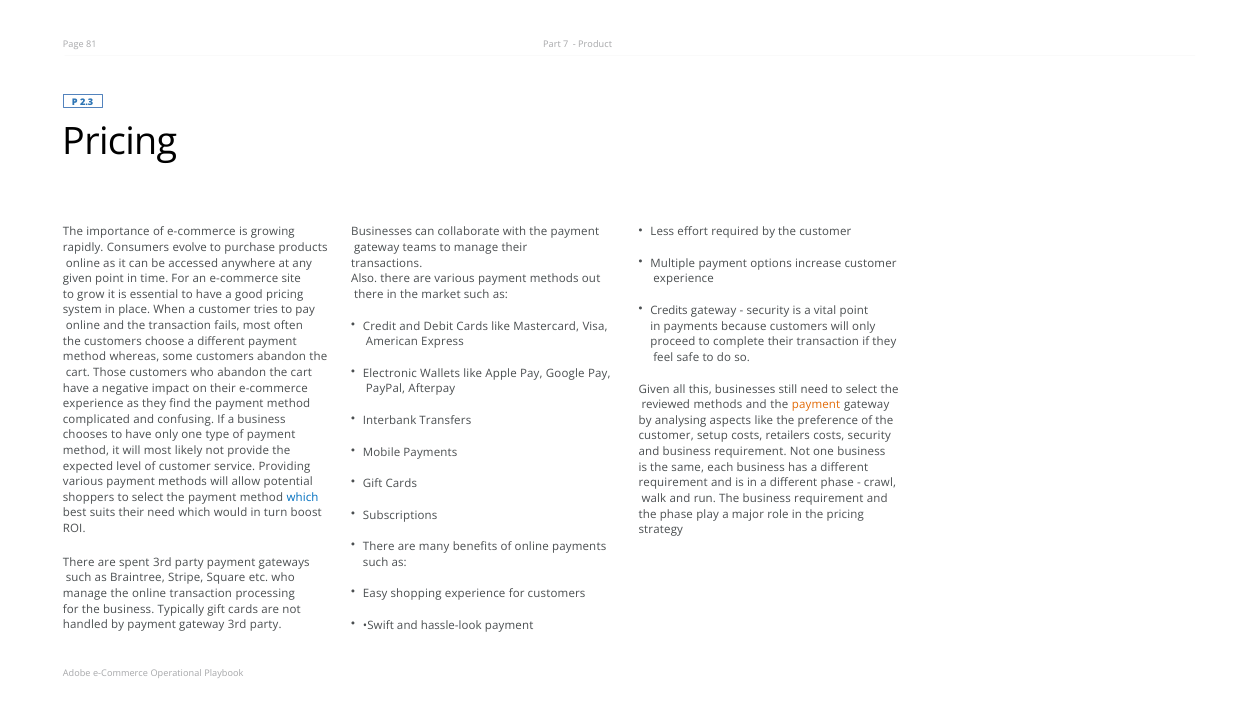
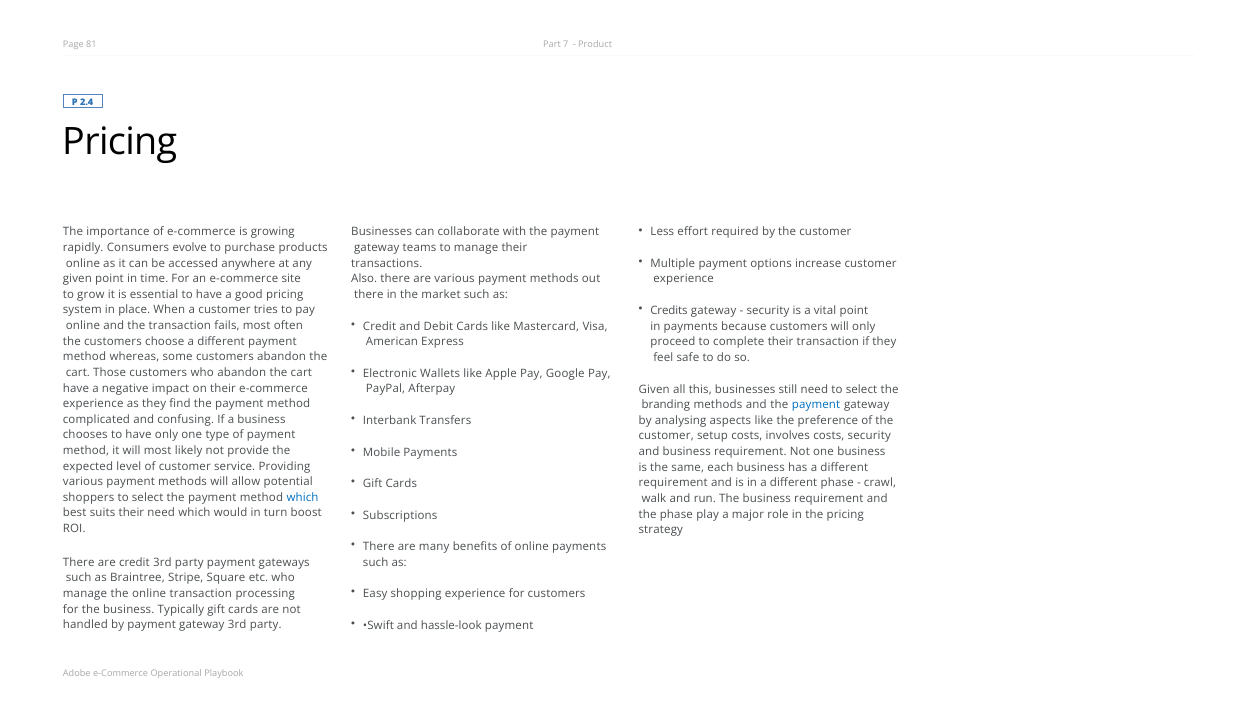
2.3: 2.3 -> 2.4 (87, 103)
reviewed: reviewed -> branding (666, 405)
payment colour: orange -> blue (816, 405)
retailers: retailers -> involves (788, 436)
are spent: spent -> credit (134, 562)
